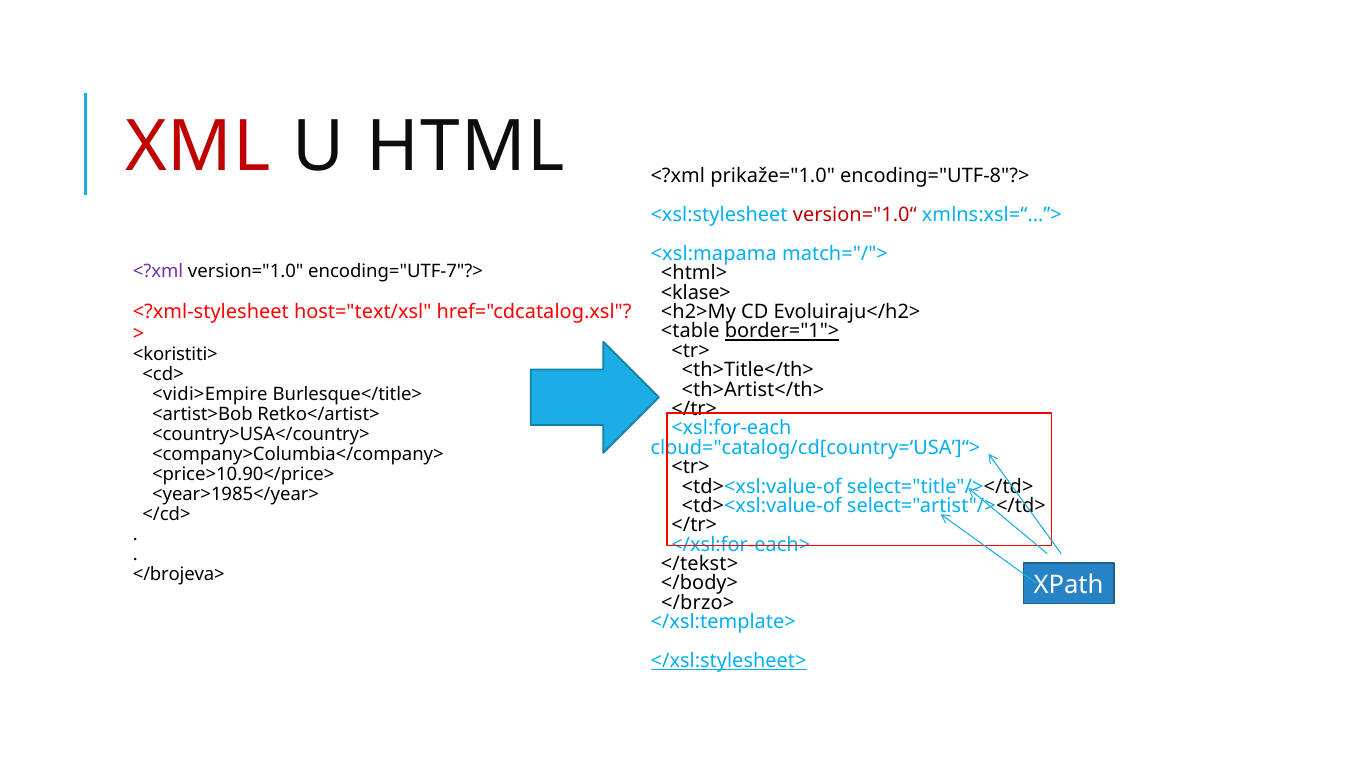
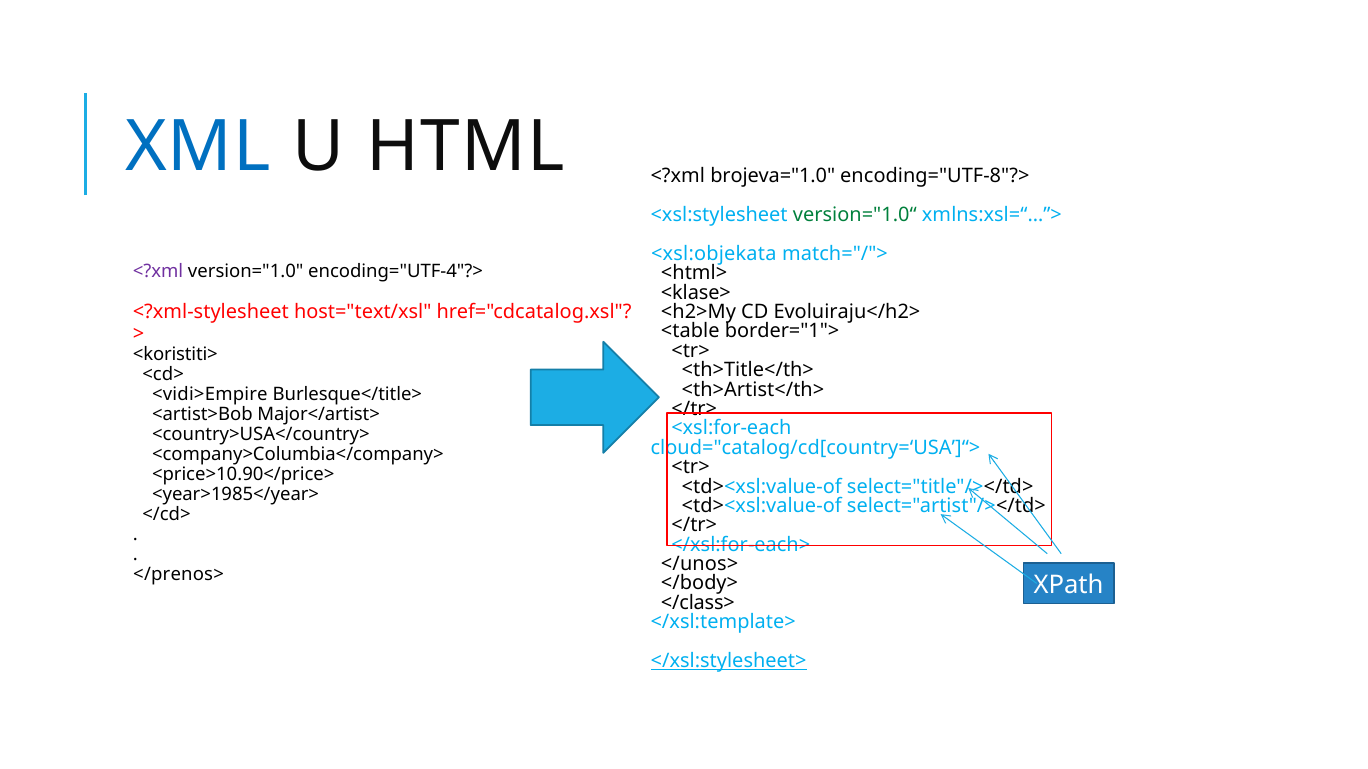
XML colour: red -> blue (198, 147)
prikaže="1.0: prikaže="1.0 -> brojeva="1.0 (773, 177)
version="1.0“ colour: red -> green (855, 215)
<xsl:mapama: <xsl:mapama -> <xsl:objekata (714, 254)
encoding="UTF-7"?>: encoding="UTF-7"?> -> encoding="UTF-4"?> (396, 272)
border="1"> underline: present -> none (782, 332)
Retko</artist>: Retko</artist> -> Major</artist> (319, 415)
</tekst>: </tekst> -> </unos> (700, 564)
</brojeva>: </brojeva> -> </prenos> (179, 575)
</brzo>: </brzo> -> </class> (698, 603)
